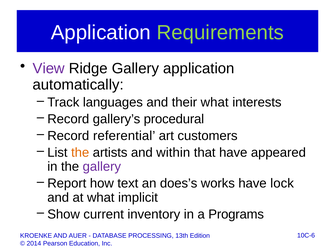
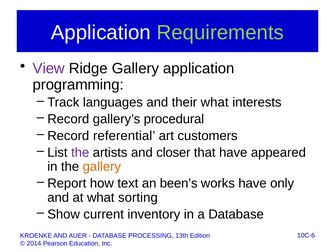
automatically: automatically -> programming (78, 84)
the colour: orange -> purple (80, 152)
within: within -> closer (173, 152)
gallery colour: purple -> orange (102, 166)
does’s: does’s -> been’s (179, 183)
lock: lock -> only (282, 183)
implicit: implicit -> sorting (138, 197)
a Programs: Programs -> Database (236, 214)
